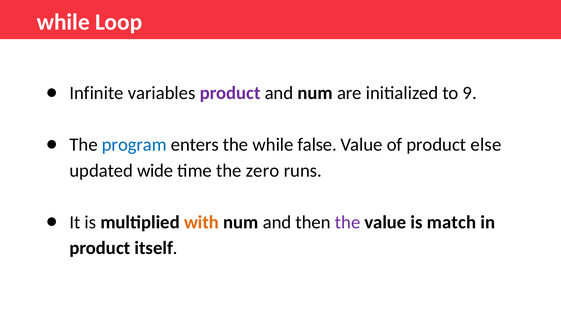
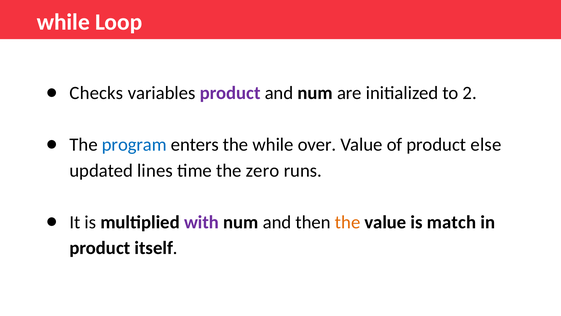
Infinite: Infinite -> Checks (96, 93)
9: 9 -> 2 (470, 93)
false: false -> over (317, 145)
wide: wide -> lines (155, 170)
with colour: orange -> purple (202, 222)
the colour: purple -> orange (348, 222)
